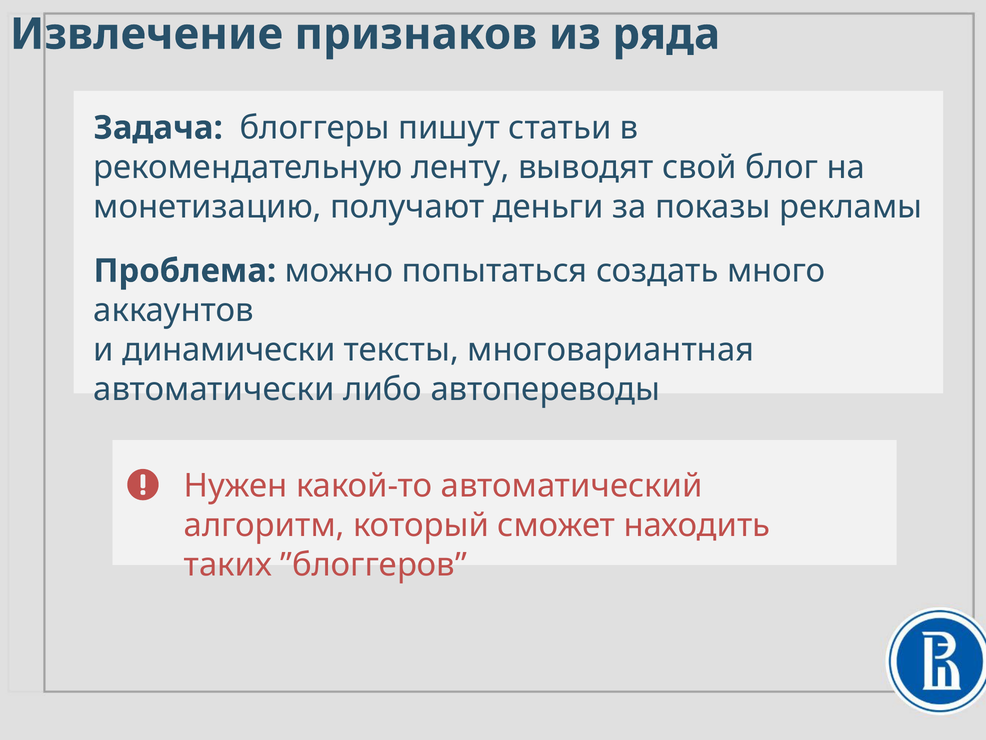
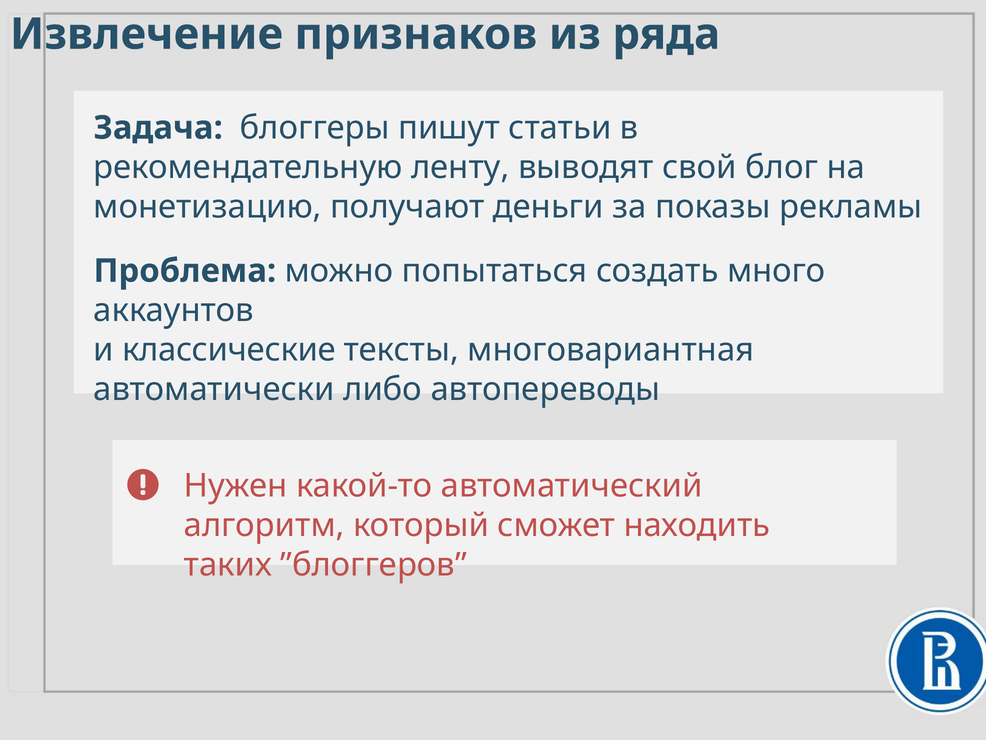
динамически: динамически -> классические (229, 350)
